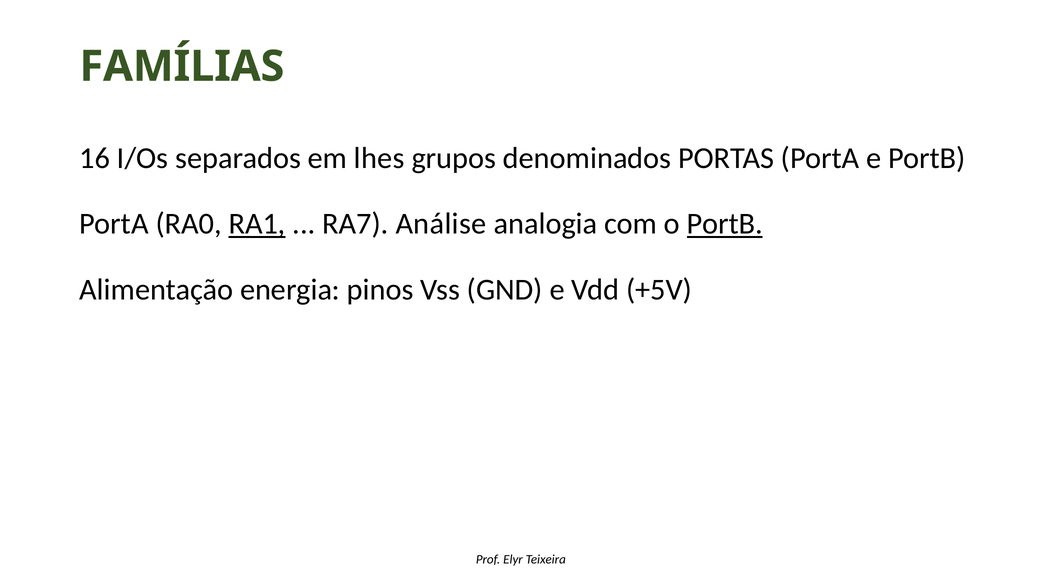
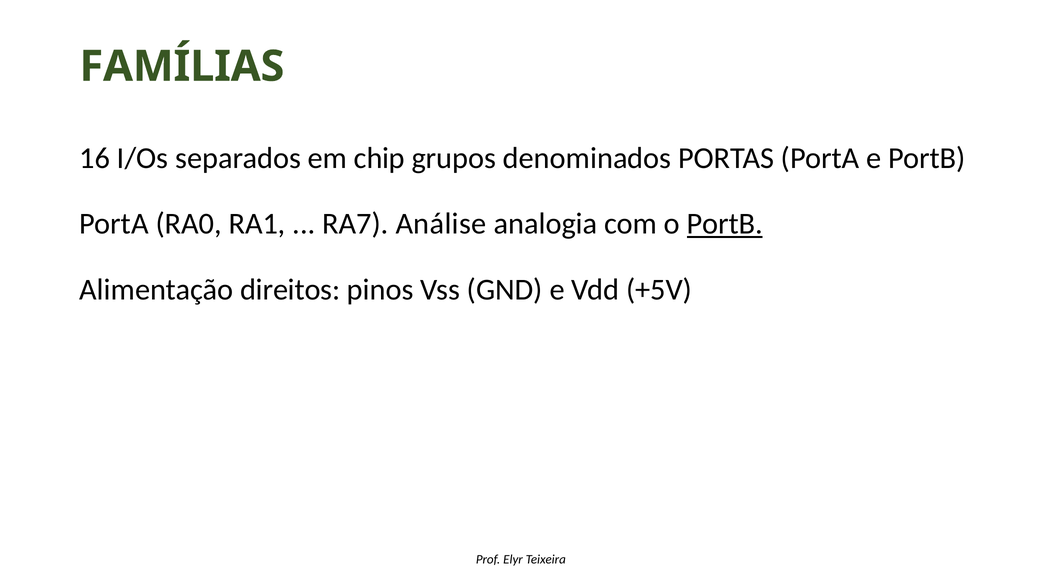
lhes: lhes -> chip (379, 158)
RA1 underline: present -> none (257, 224)
energia: energia -> direitos (290, 290)
